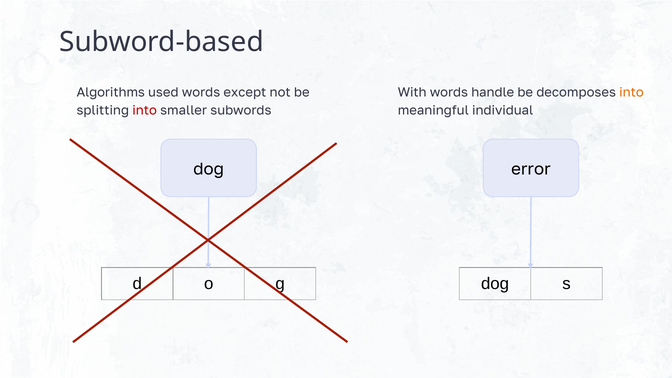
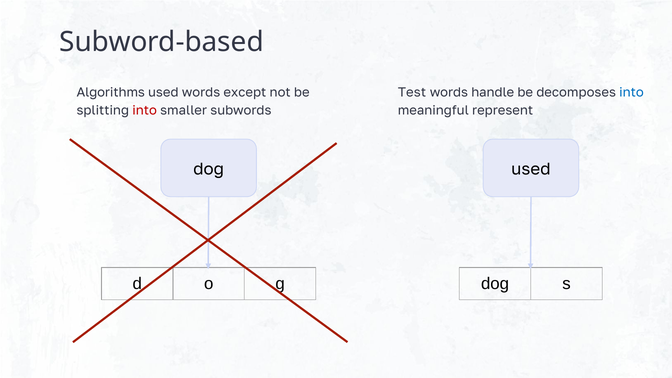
With: With -> Test (412, 92)
into colour: orange -> blue (631, 92)
individual: individual -> represent (503, 110)
error: error -> used (531, 169)
